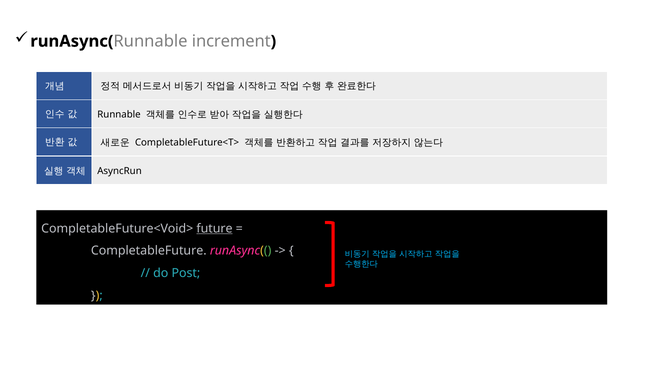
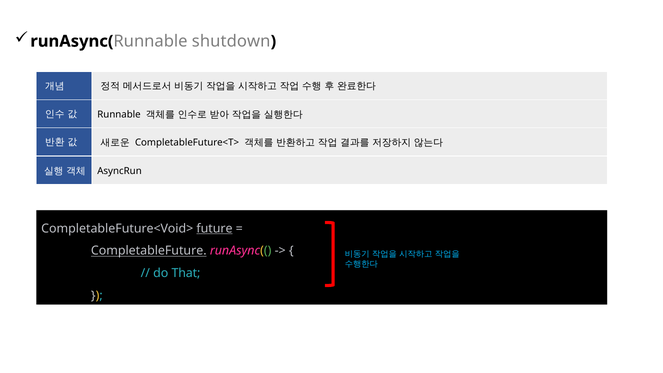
increment: increment -> shutdown (231, 41)
CompletableFuture underline: none -> present (149, 251)
Post: Post -> That (186, 273)
